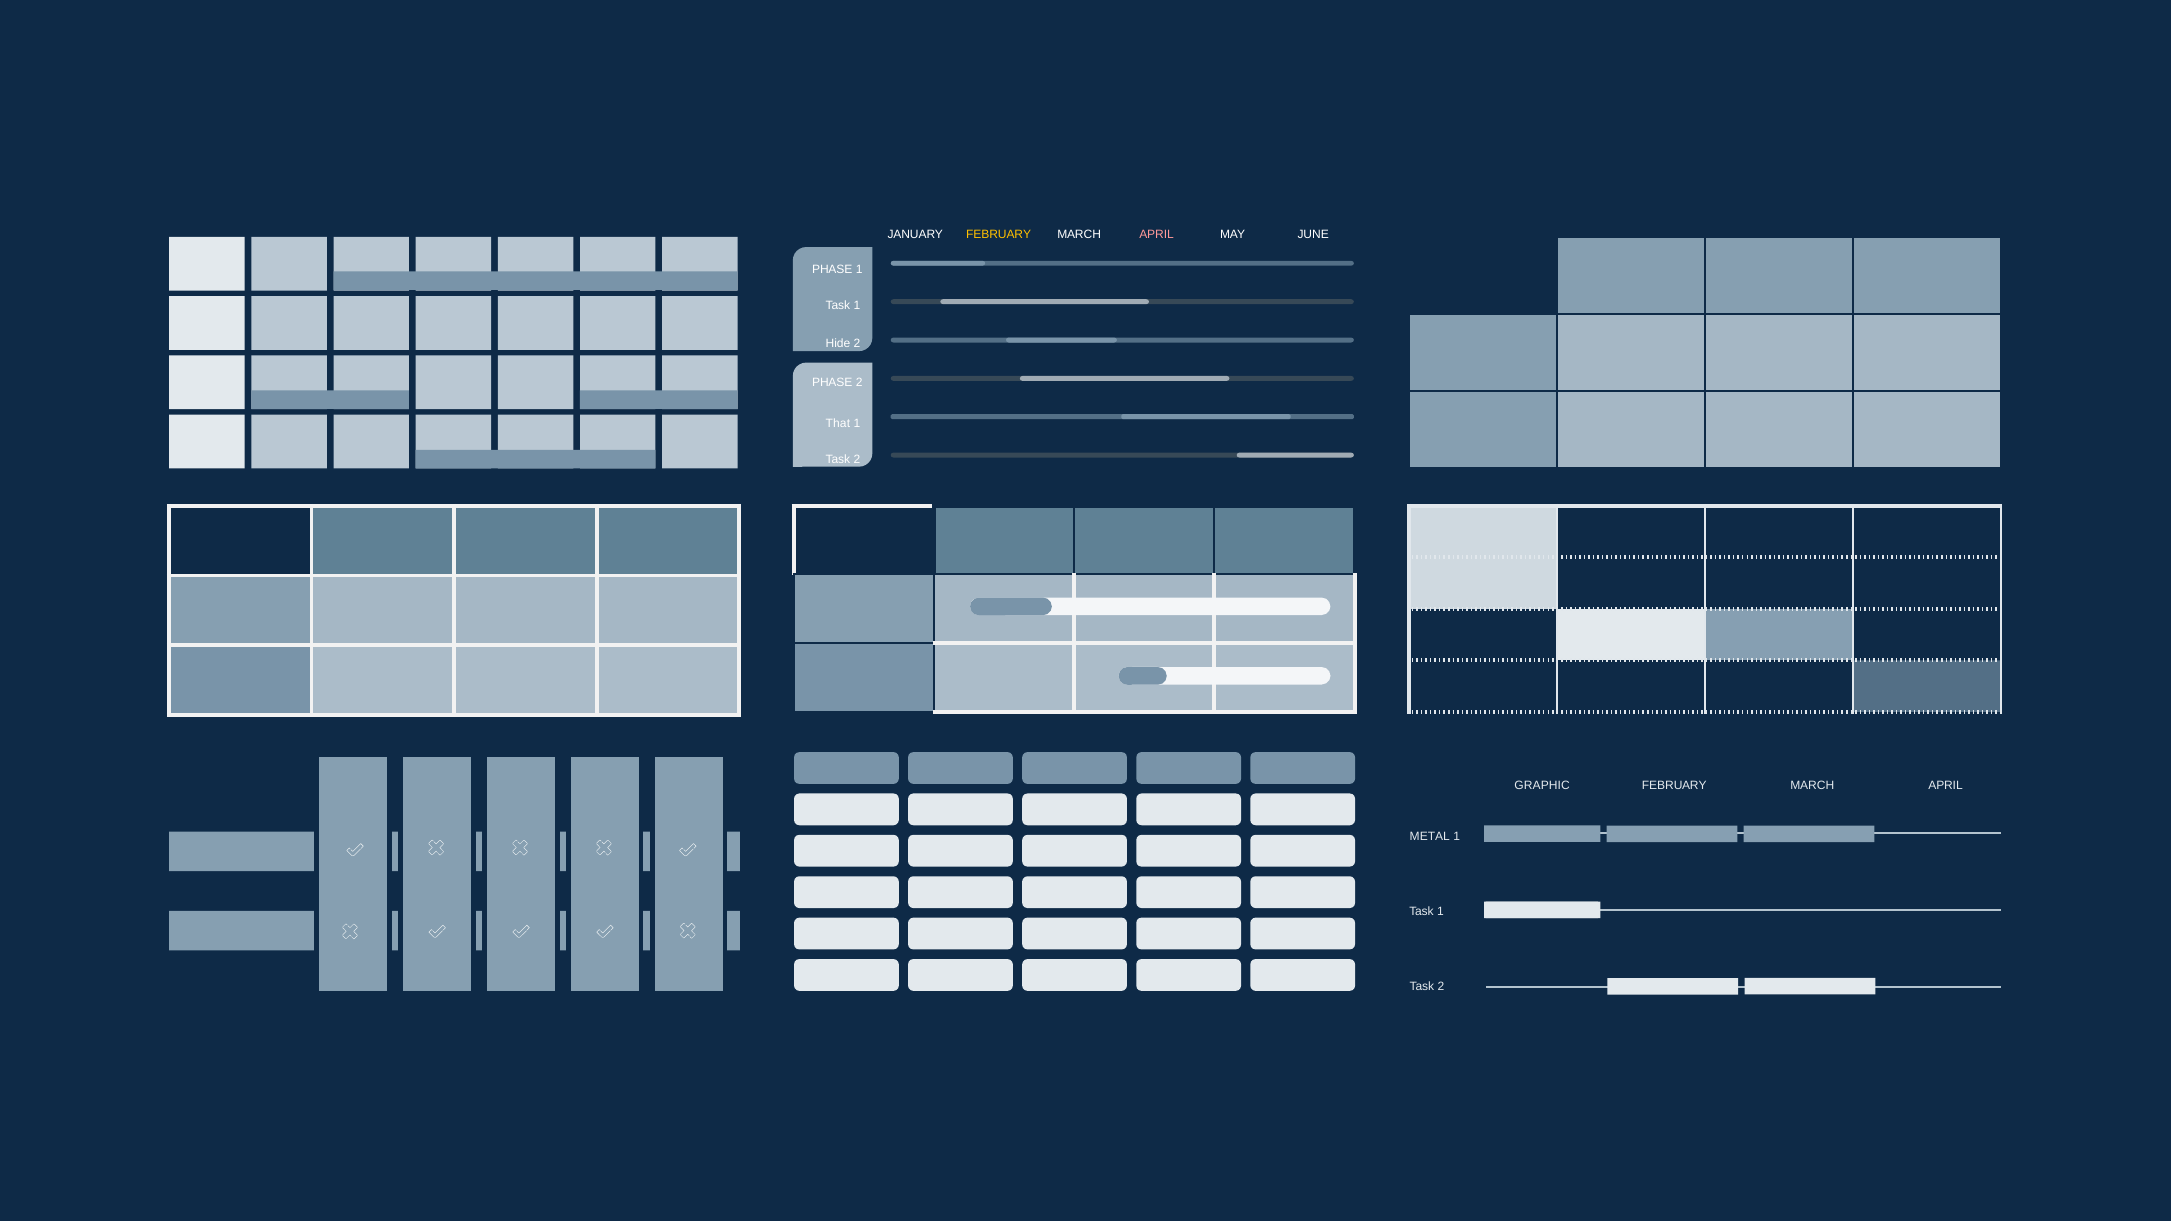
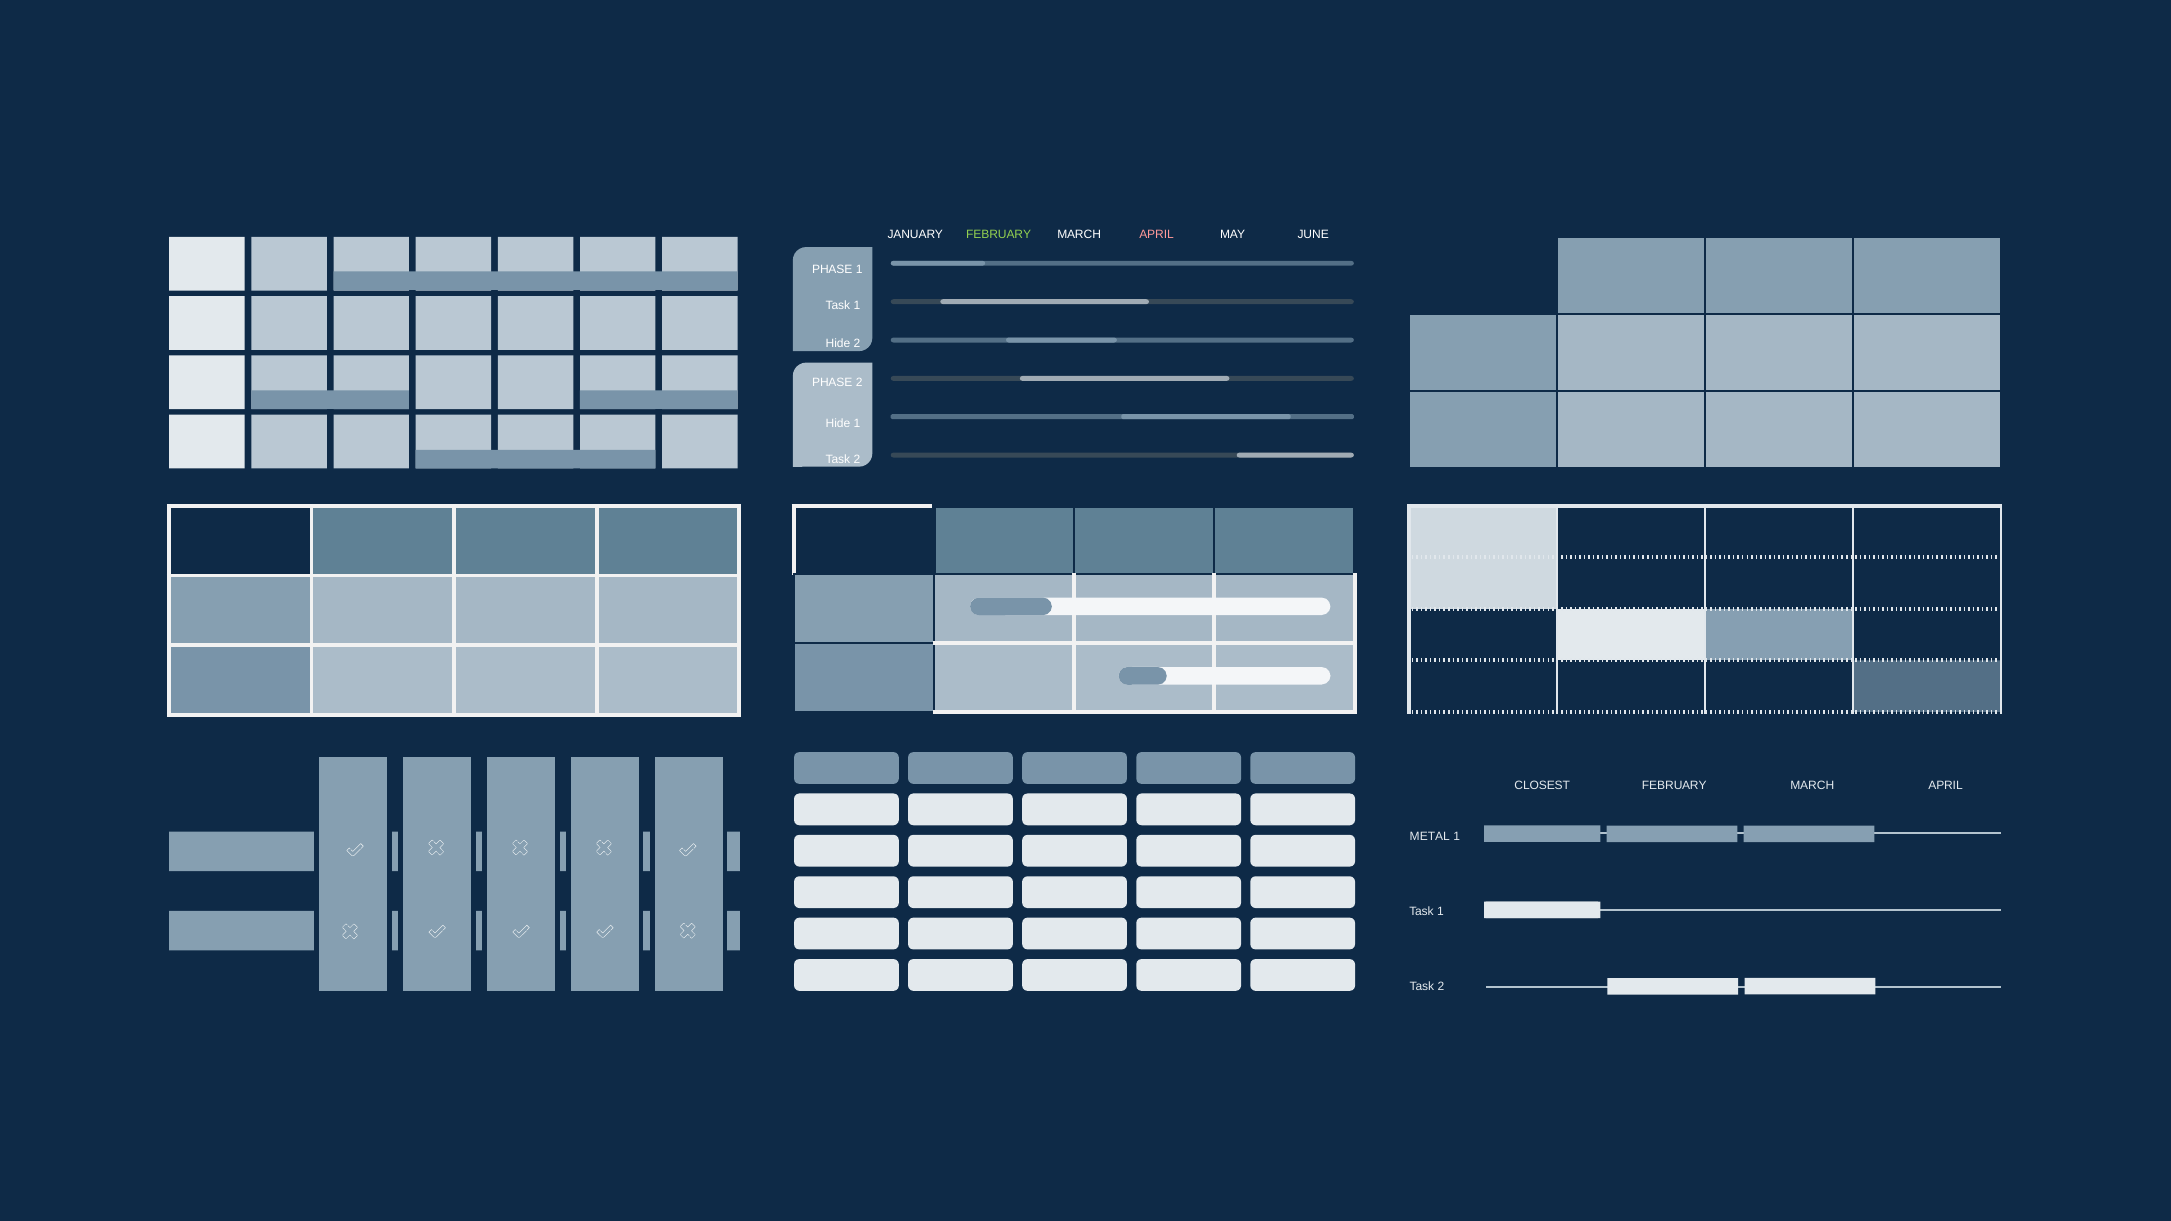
FEBRUARY colour: yellow -> light green (999, 234)
That: That -> Hide (838, 424)
GRAPHIC: GRAPHIC -> CLOSEST (1542, 786)
